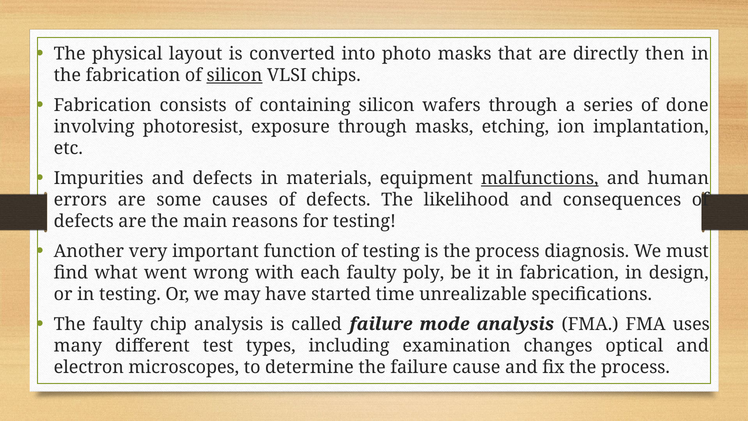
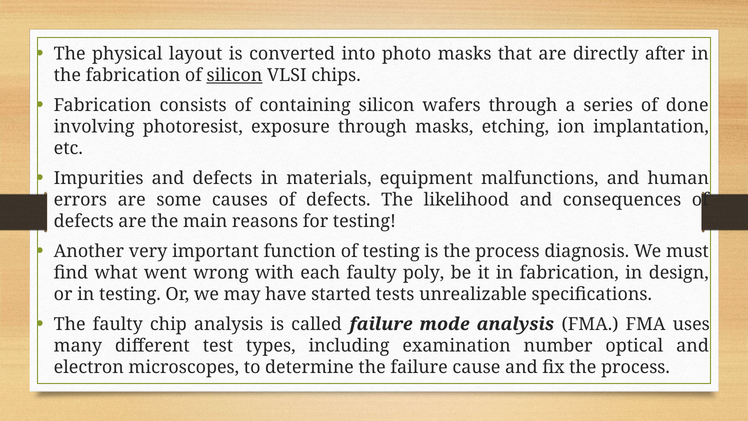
then: then -> after (665, 54)
malfunctions underline: present -> none (540, 178)
time: time -> tests (395, 294)
changes: changes -> number (558, 345)
